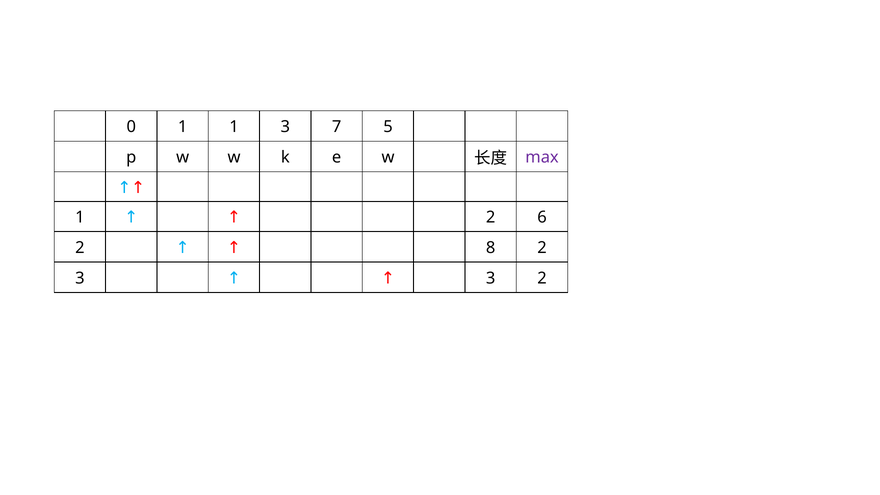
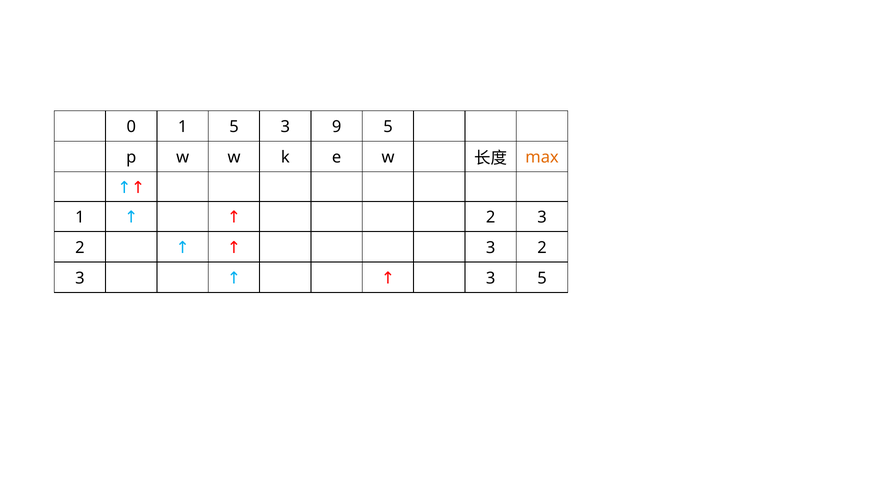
1 1: 1 -> 5 (234, 127)
7: 7 -> 9 (337, 127)
max colour: purple -> orange (542, 157)
6: 6 -> 3 (542, 217)
8: 8 -> 3 (491, 248)
3 2: 2 -> 5 (542, 278)
